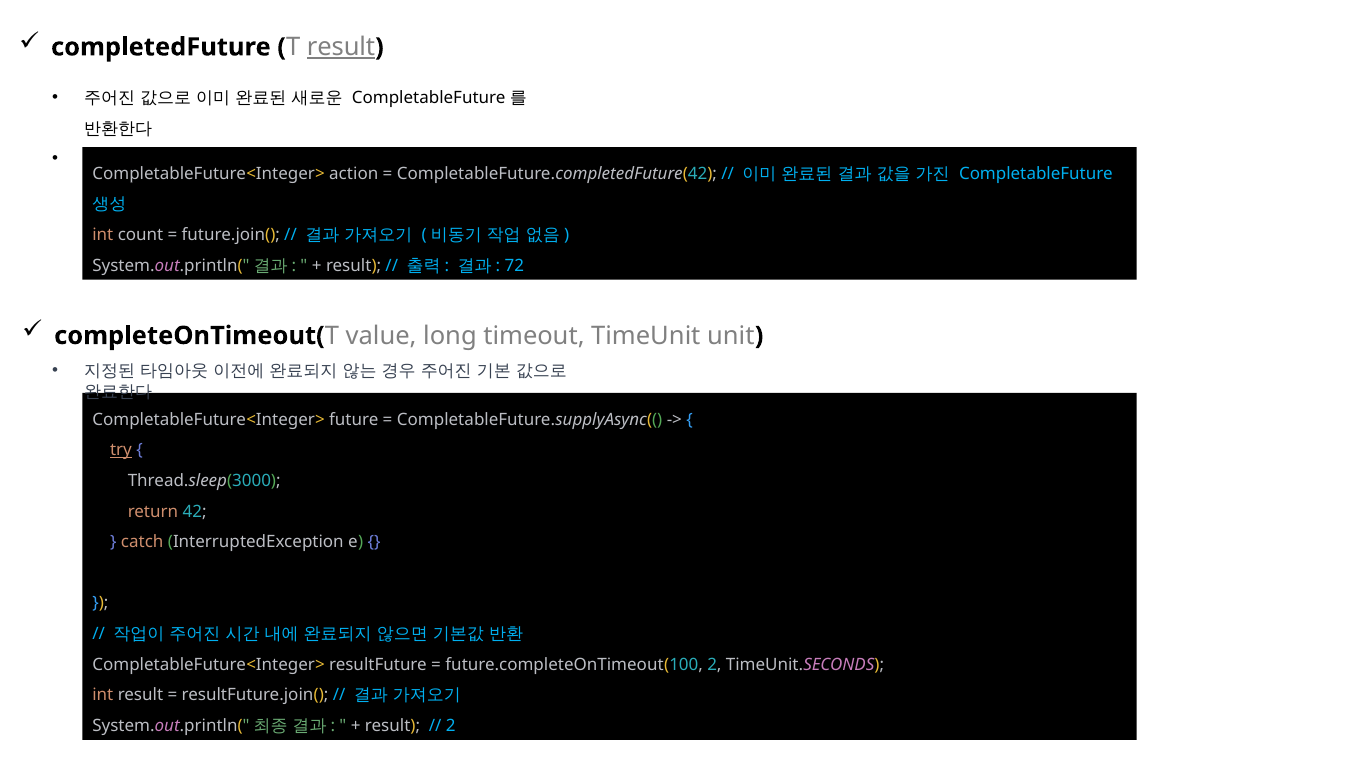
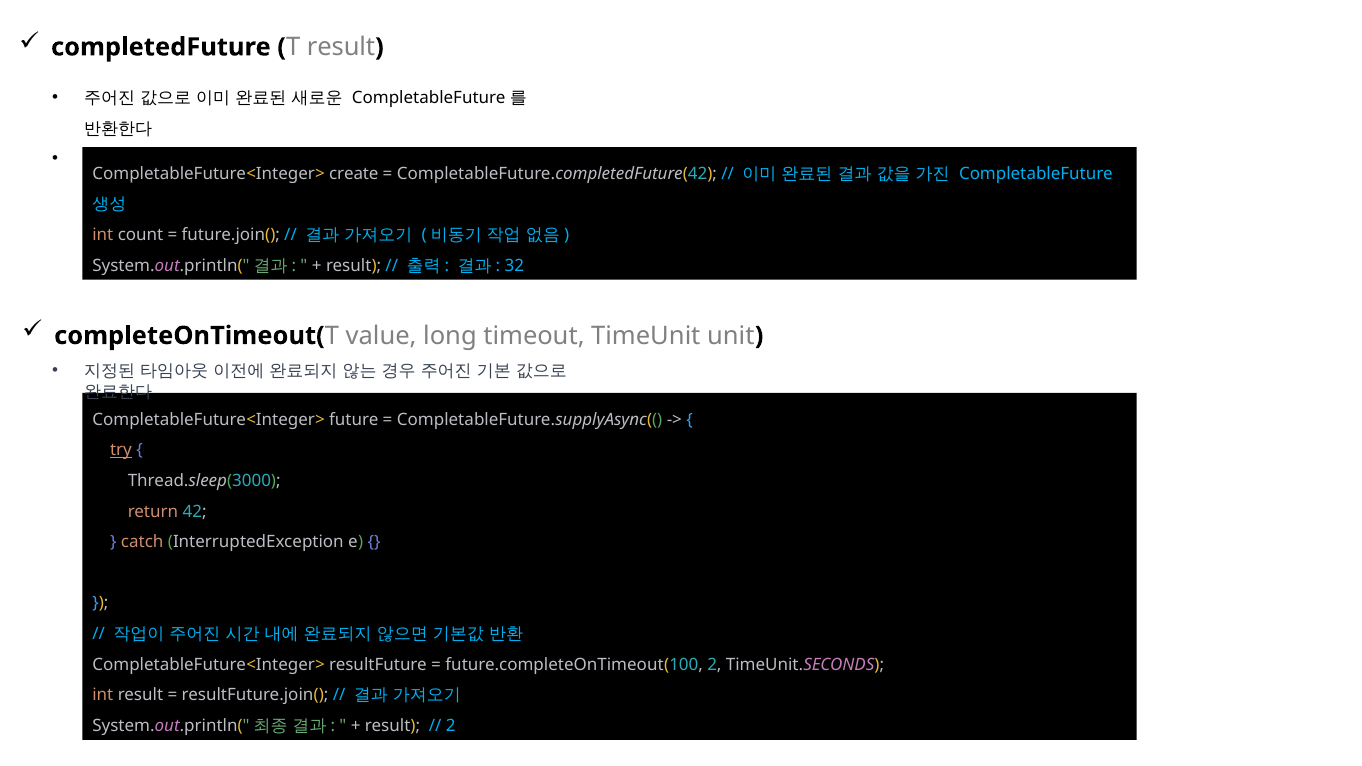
result underline: present -> none (341, 47)
action: action -> create (354, 174)
72: 72 -> 32 (514, 266)
